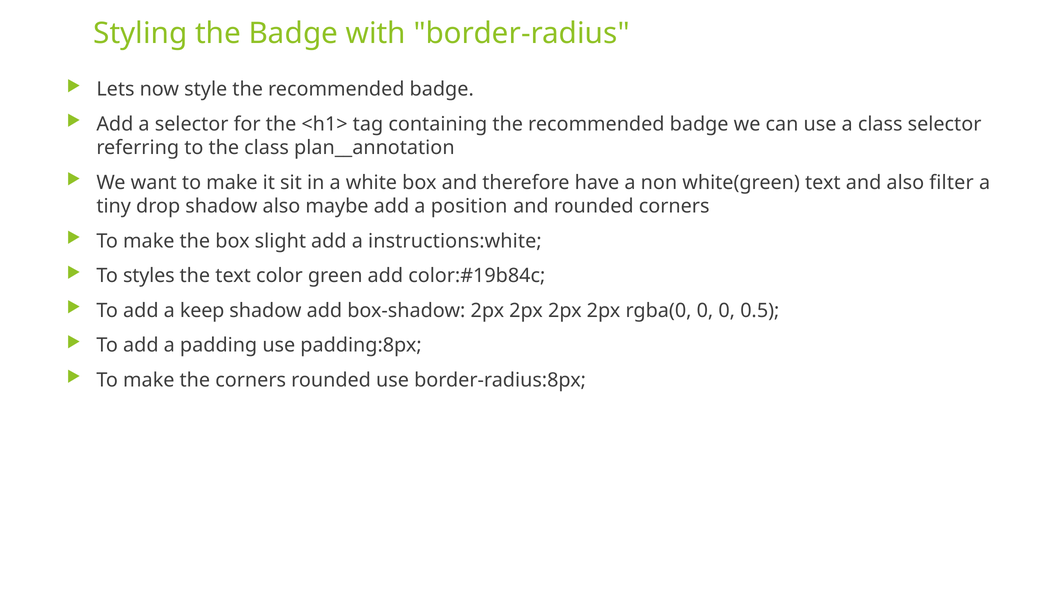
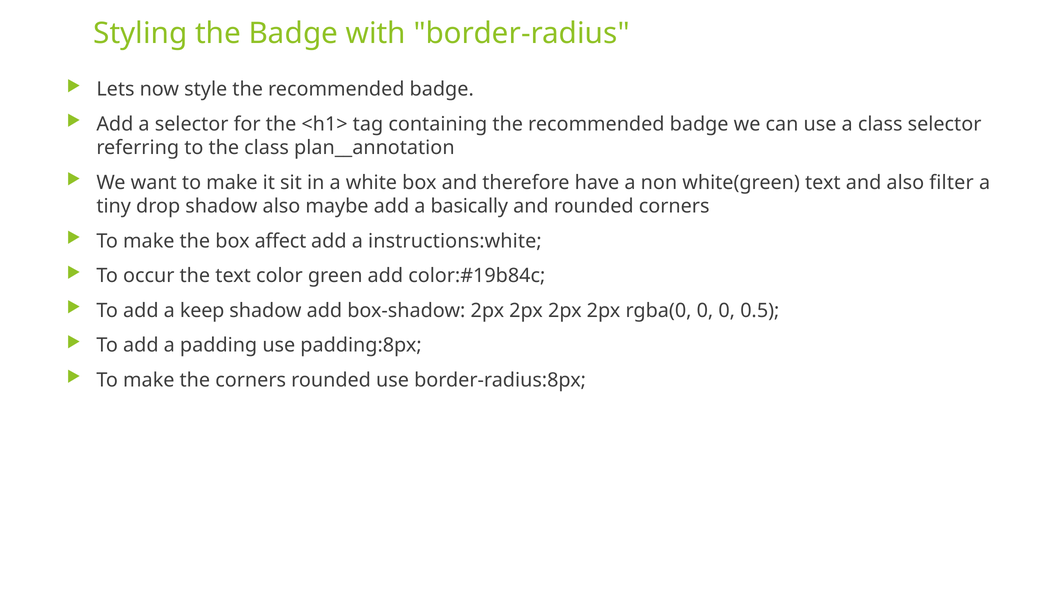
position: position -> basically (469, 206)
slight: slight -> affect (281, 241)
styles: styles -> occur (149, 276)
